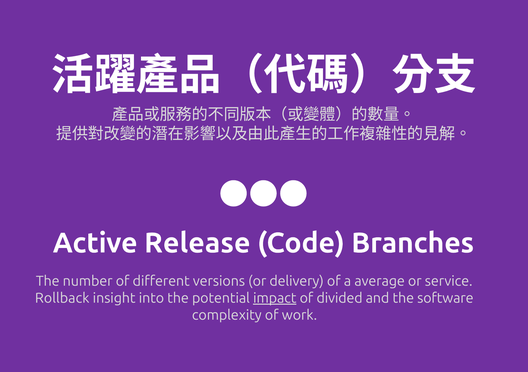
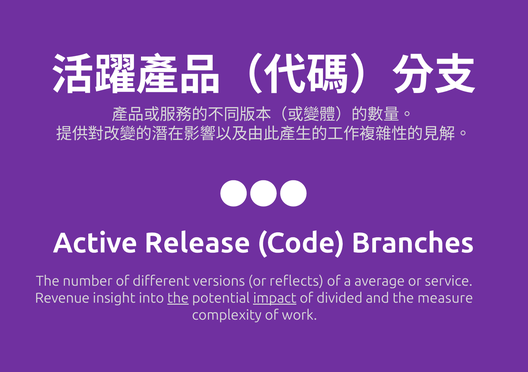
delivery: delivery -> reflects (297, 281)
Rollback: Rollback -> Revenue (62, 298)
the underline: none -> present (178, 298)
software: software -> measure (445, 298)
